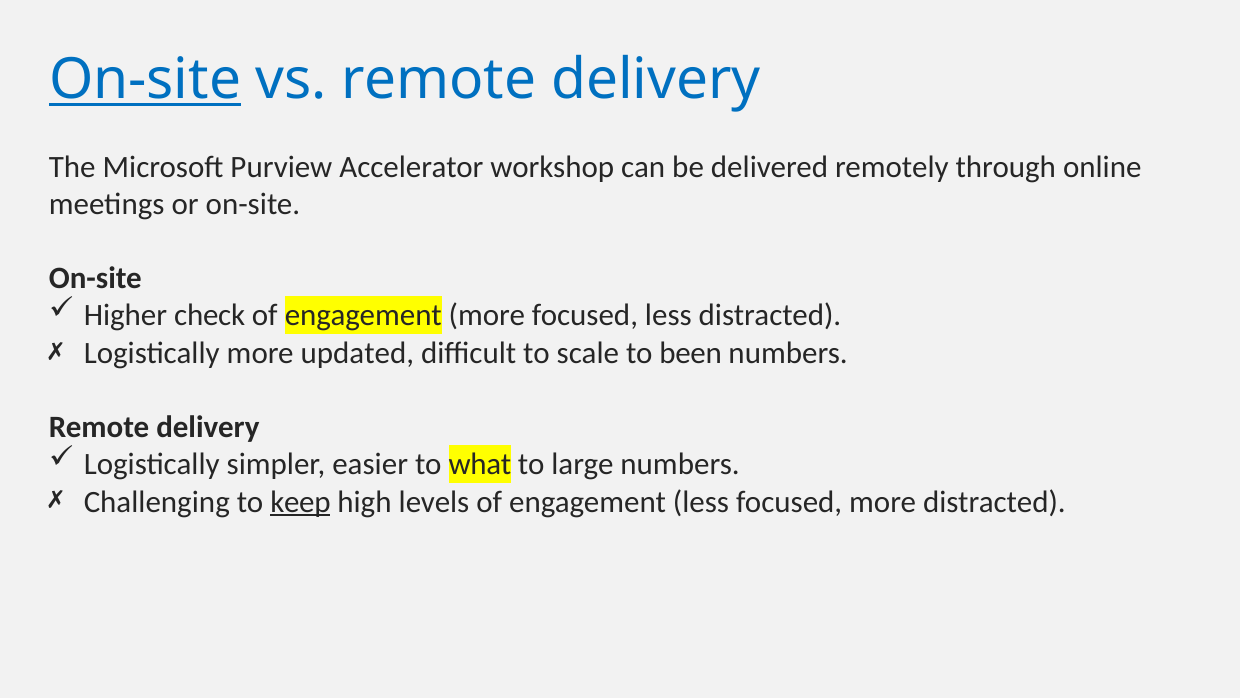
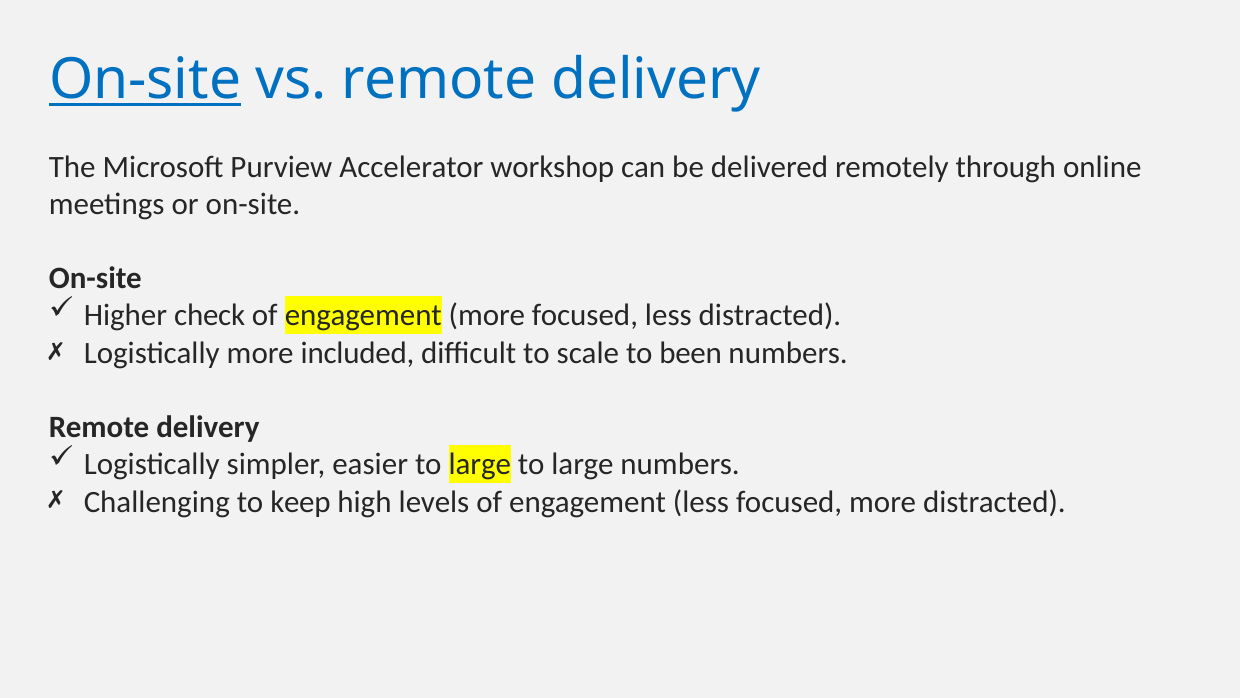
updated: updated -> included (357, 353)
easier to what: what -> large (480, 464)
keep underline: present -> none (300, 501)
